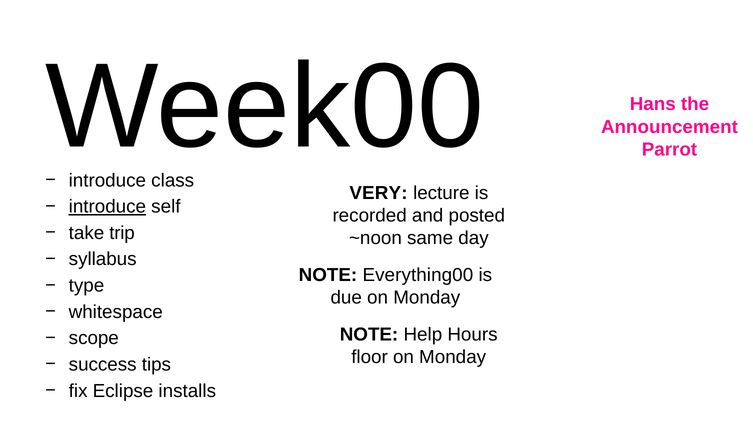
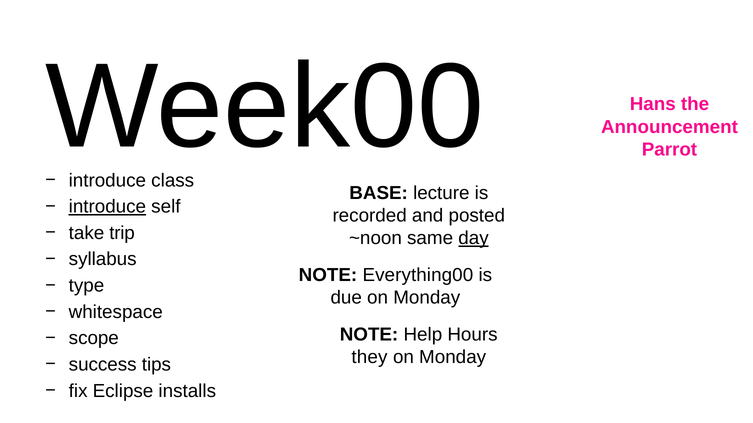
VERY: VERY -> BASE (379, 193)
day underline: none -> present (473, 238)
floor: floor -> they (369, 357)
